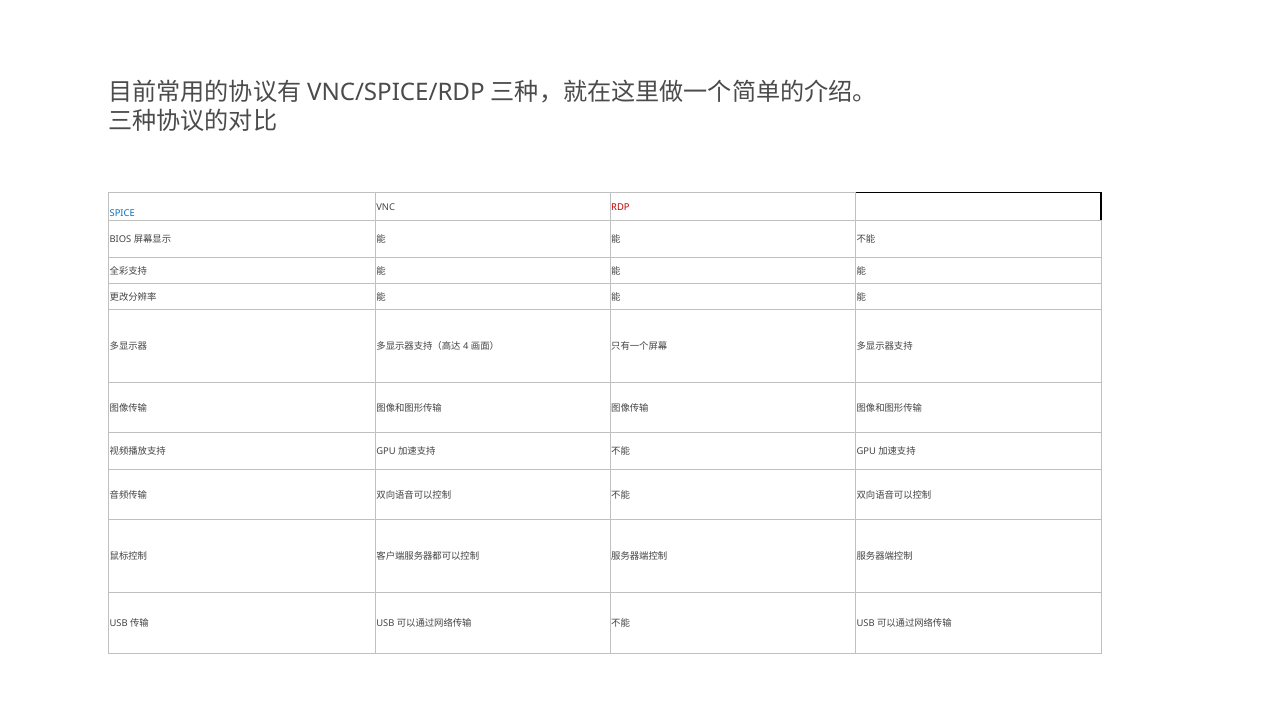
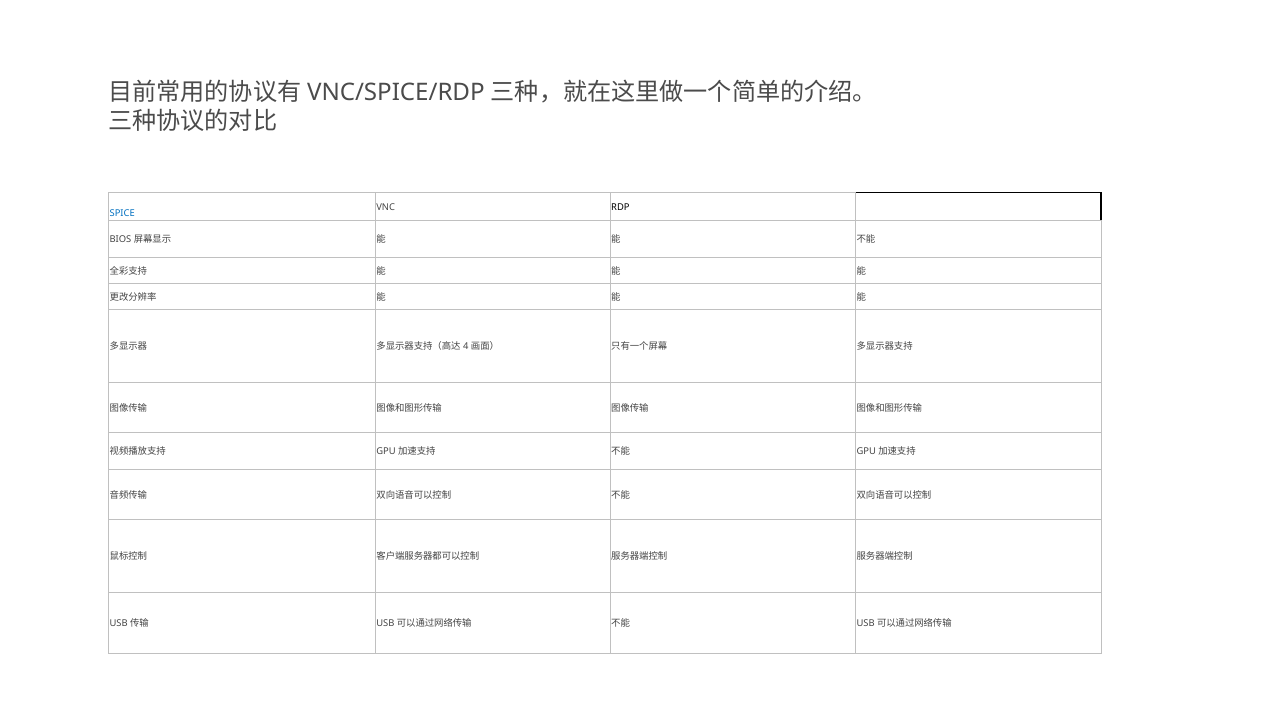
RDP colour: red -> black (620, 207)
